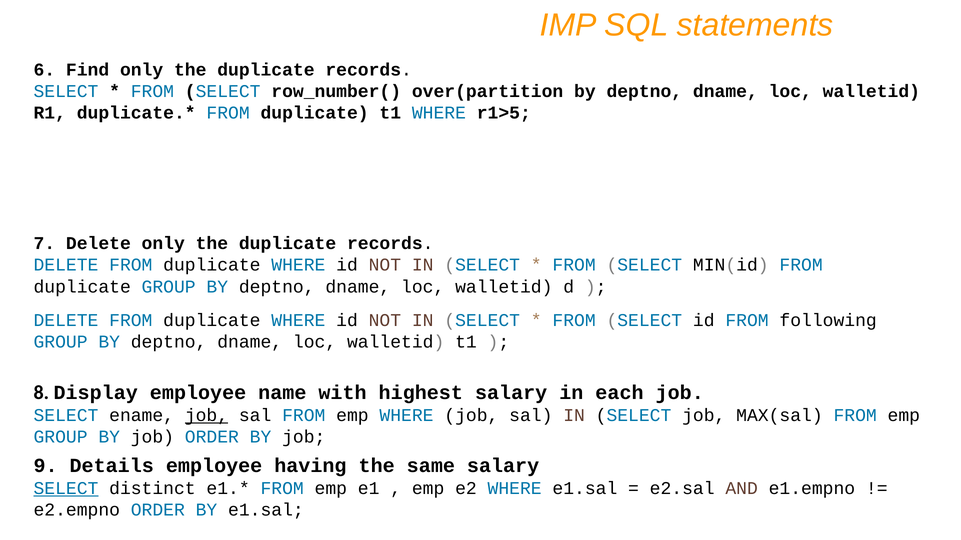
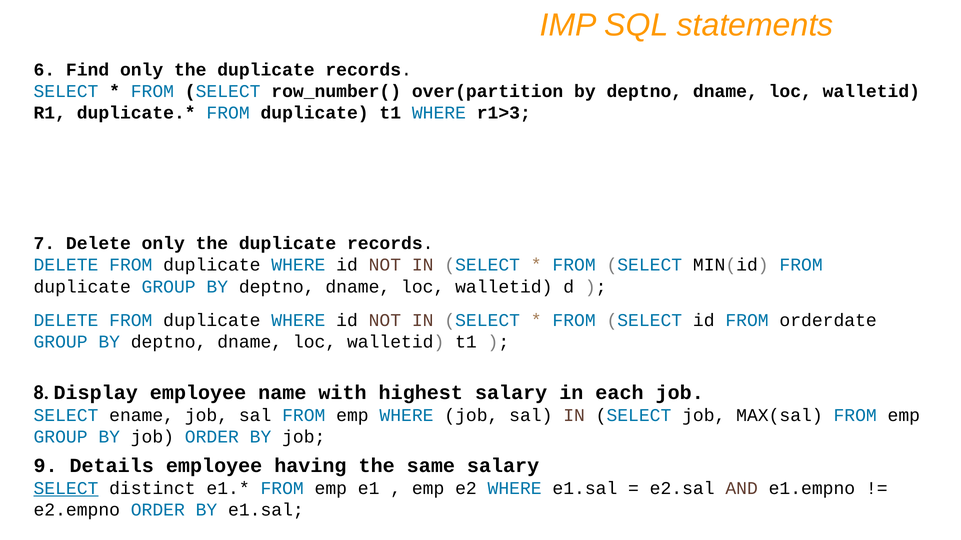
r1>5: r1>5 -> r1>3 (504, 113)
following: following -> orderdate (828, 321)
job underline: present -> none (206, 416)
